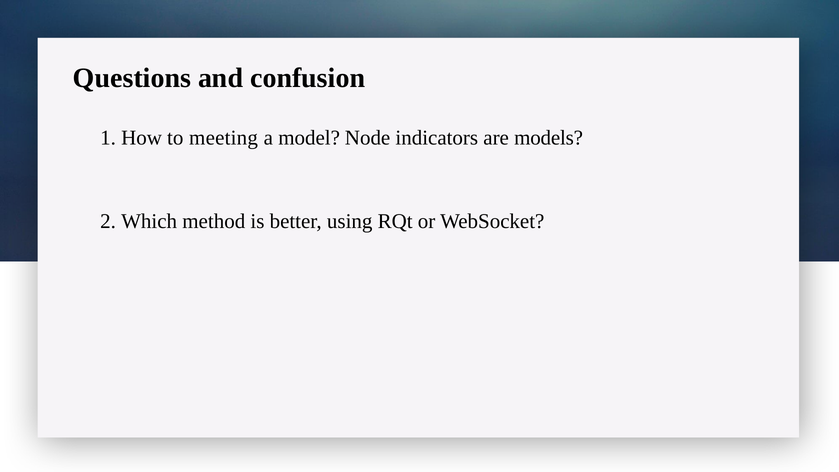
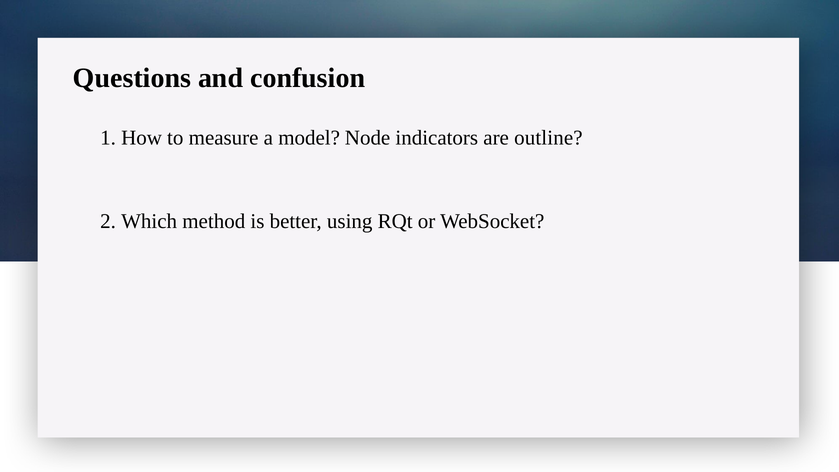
meeting: meeting -> measure (224, 138)
models: models -> outline (548, 138)
